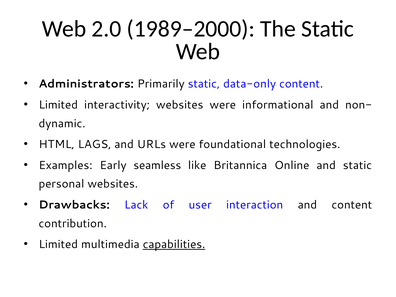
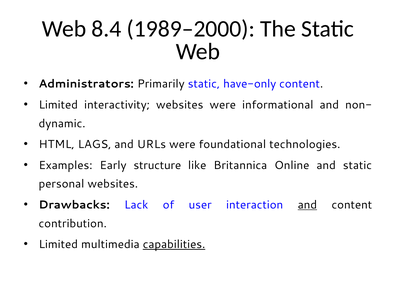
2.0: 2.0 -> 8.4 (106, 29)
data-only: data-only -> have-only (250, 84)
seamless: seamless -> structure (157, 165)
and underline: none -> present (307, 205)
